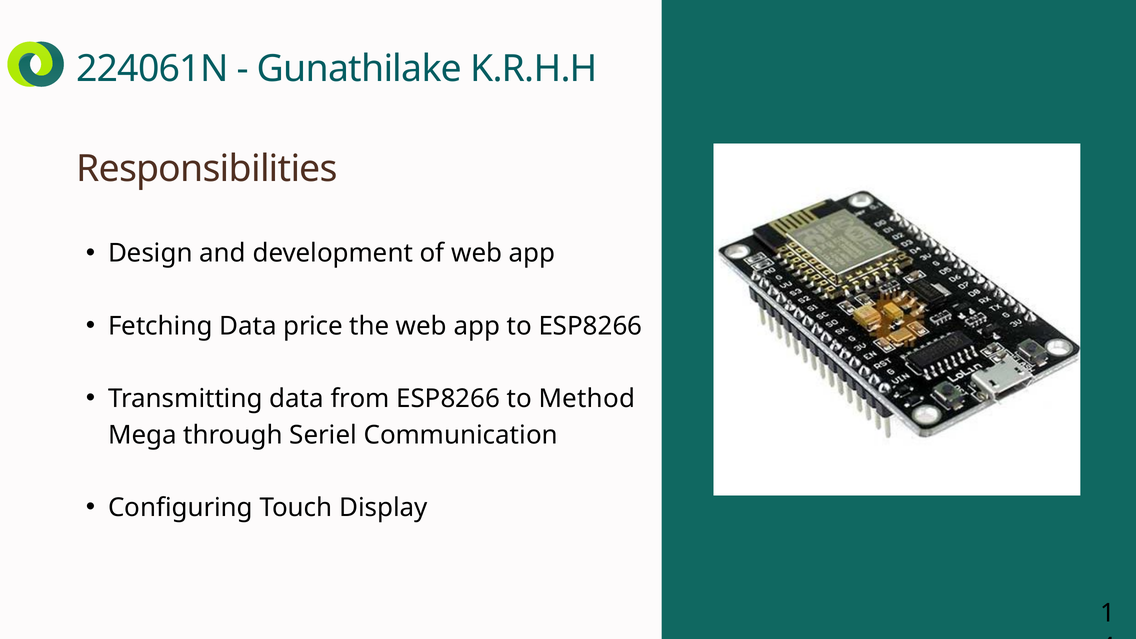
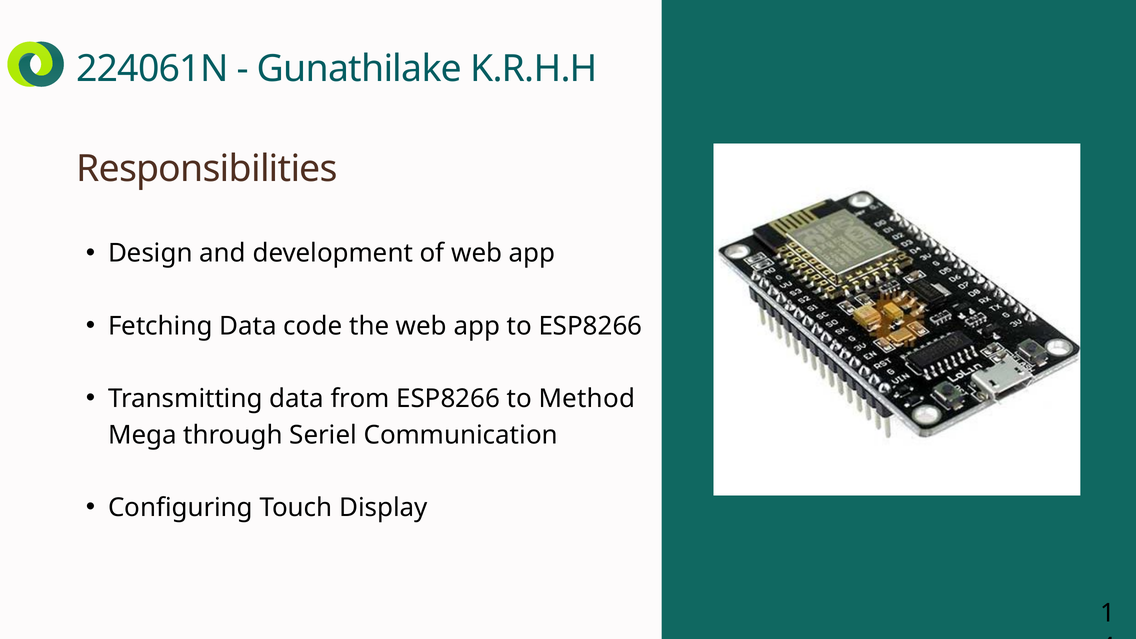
price: price -> code (313, 326)
